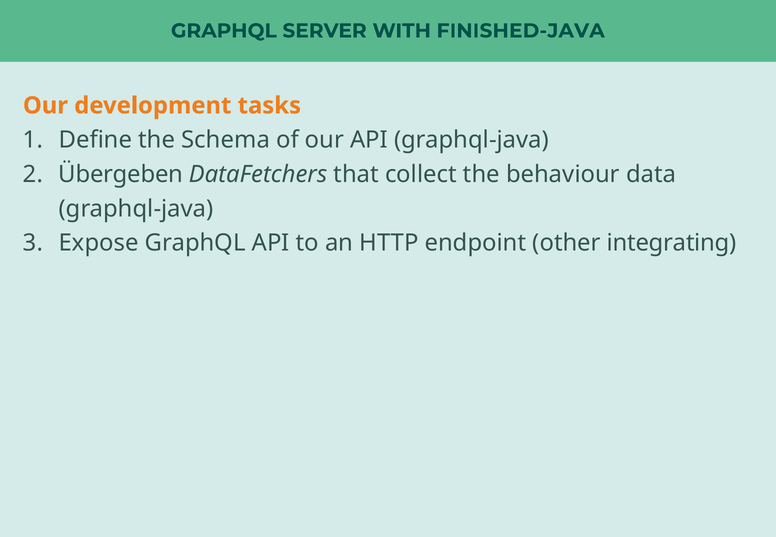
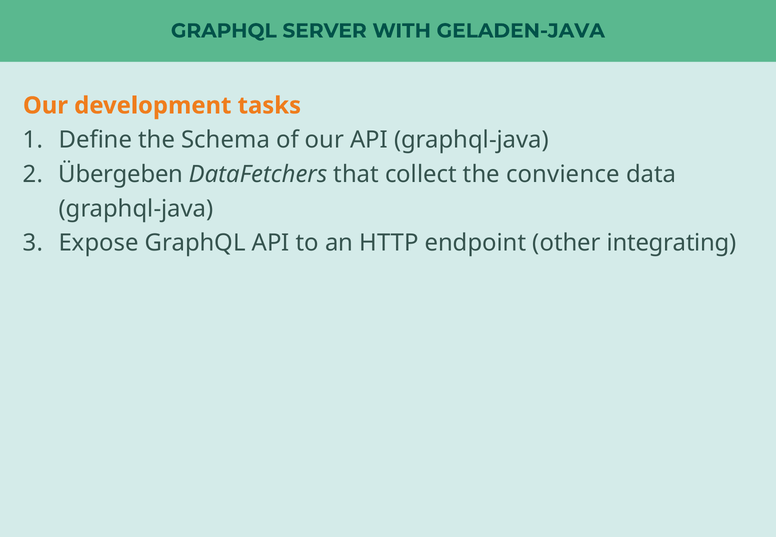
FINISHED-JAVA: FINISHED-JAVA -> GELADEN-JAVA (521, 31)
behaviour: behaviour -> convience (563, 174)
